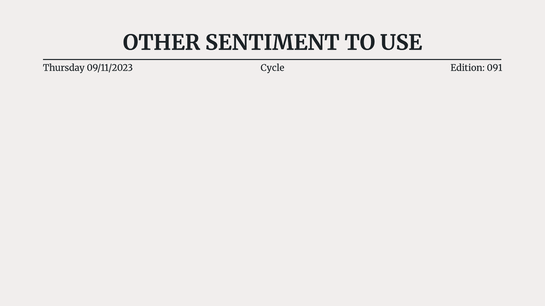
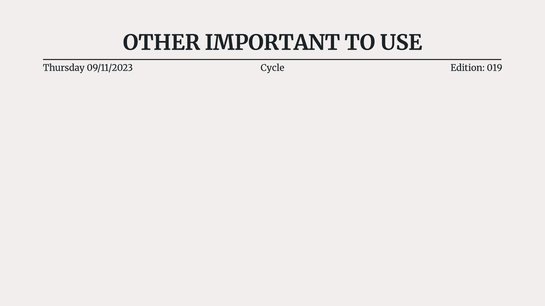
SENTIMENT: SENTIMENT -> IMPORTANT (272, 43)
091: 091 -> 019 (495, 68)
